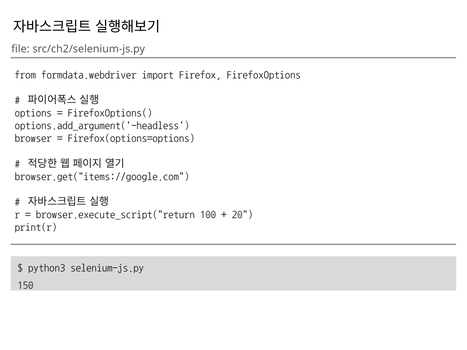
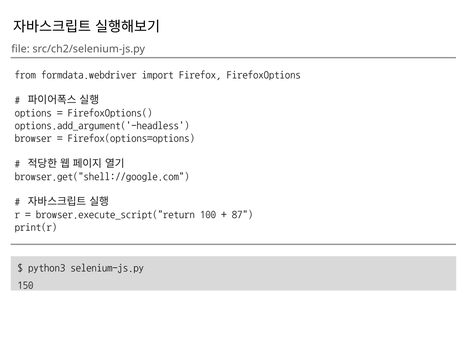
browser.get("items://google.com: browser.get("items://google.com -> browser.get("shell://google.com (102, 176)
20: 20 -> 87 (243, 215)
